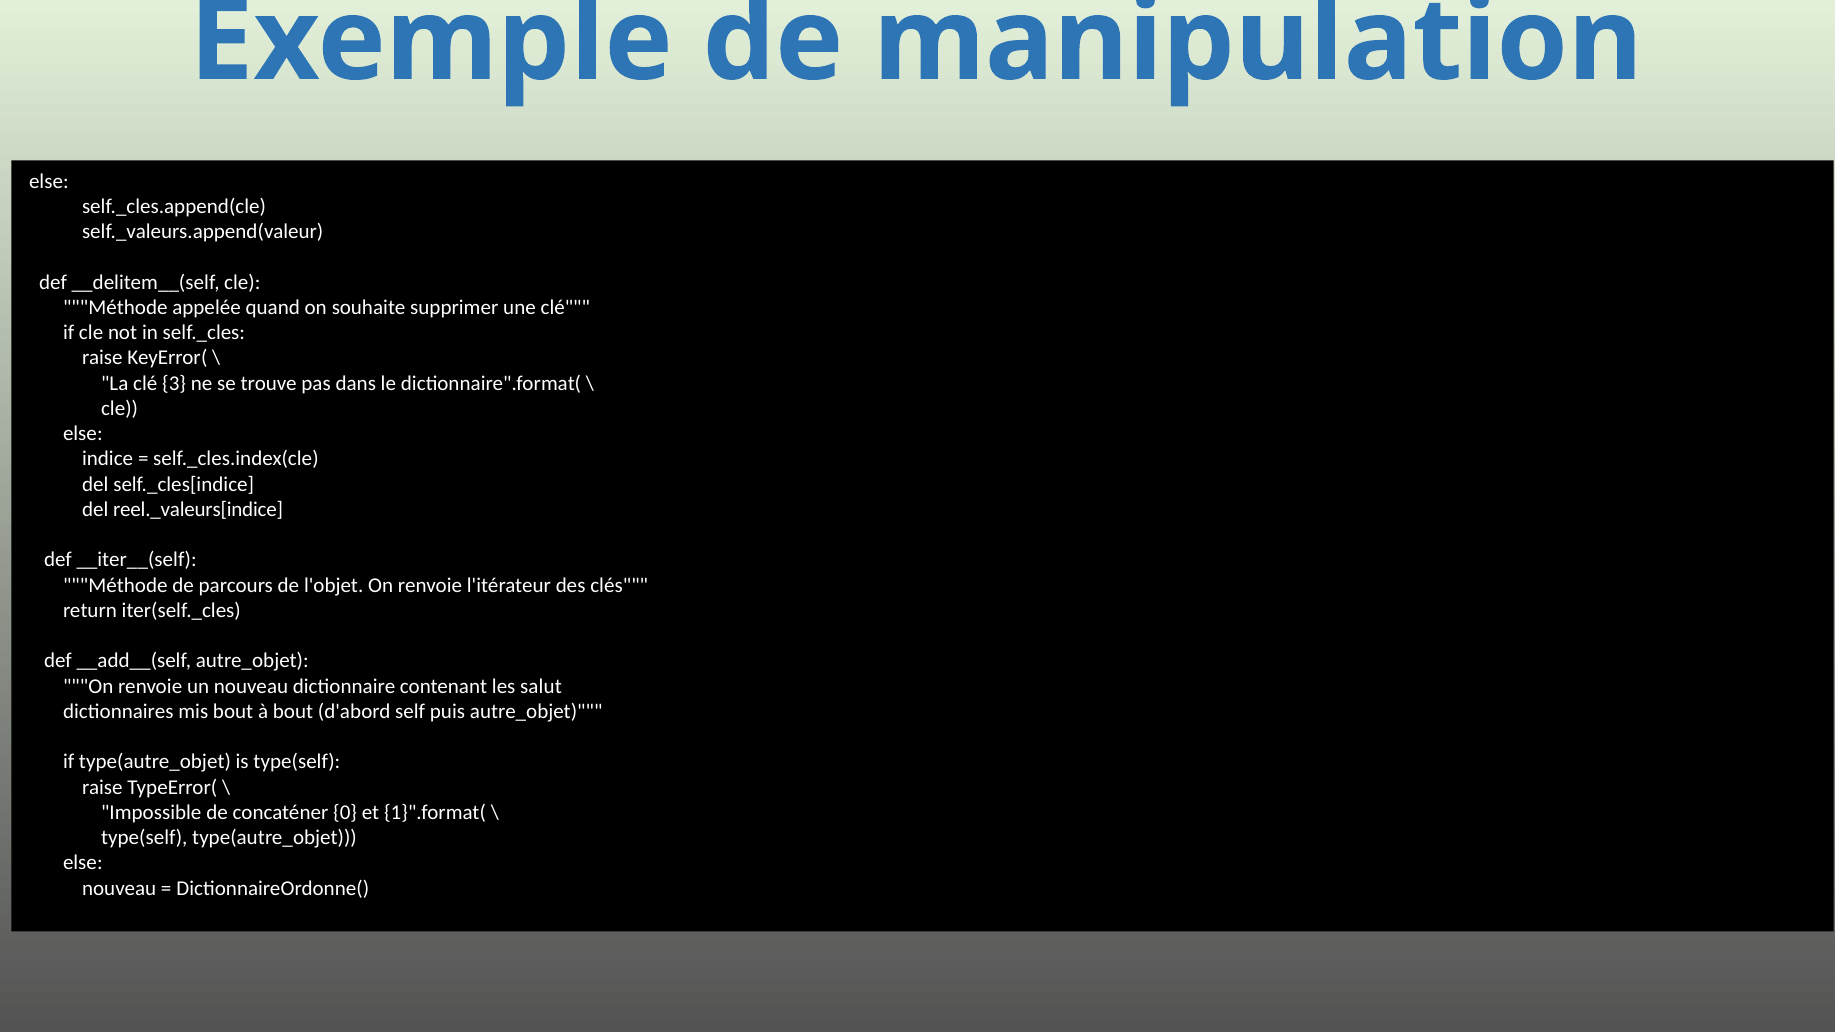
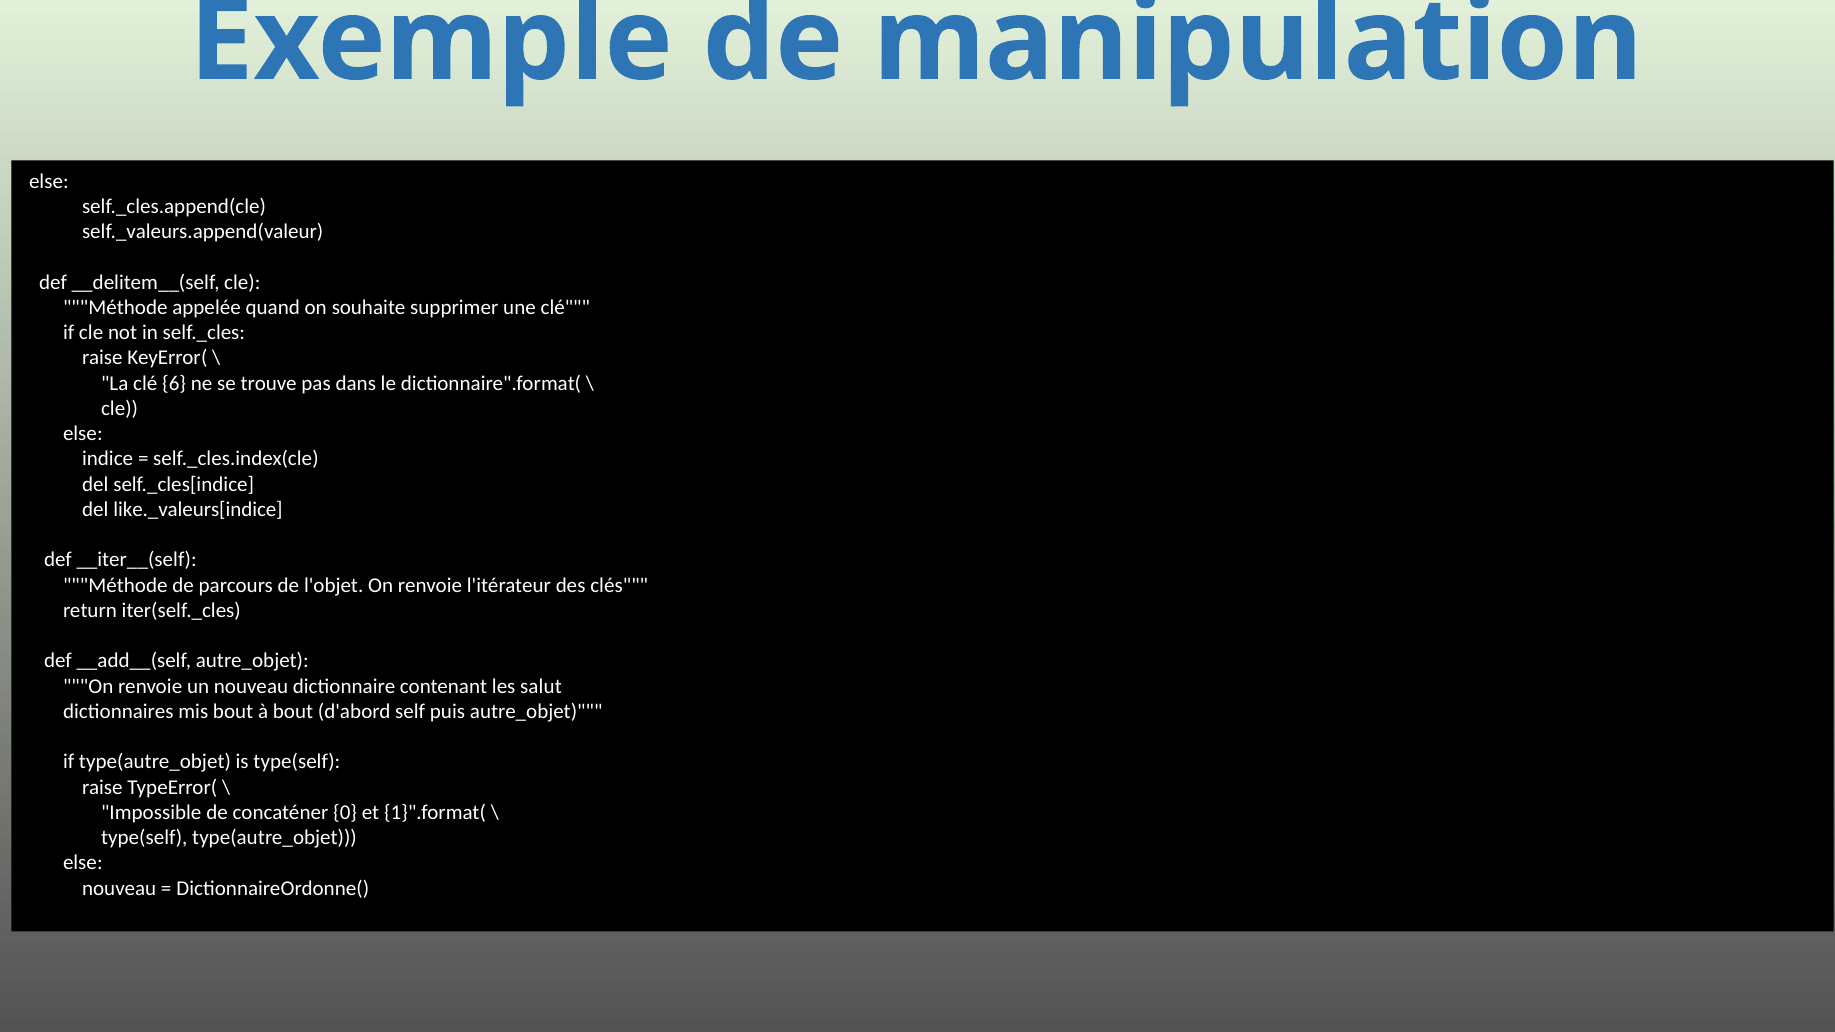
3: 3 -> 6 (174, 383)
reel._valeurs[indice: reel._valeurs[indice -> like._valeurs[indice (198, 510)
